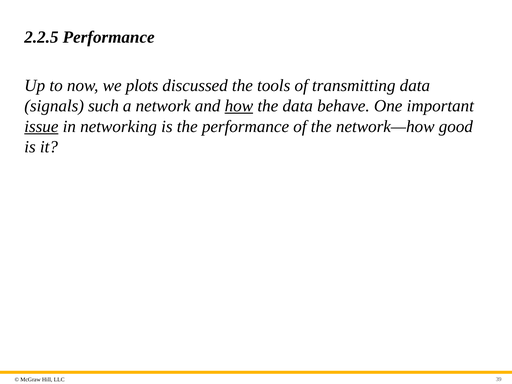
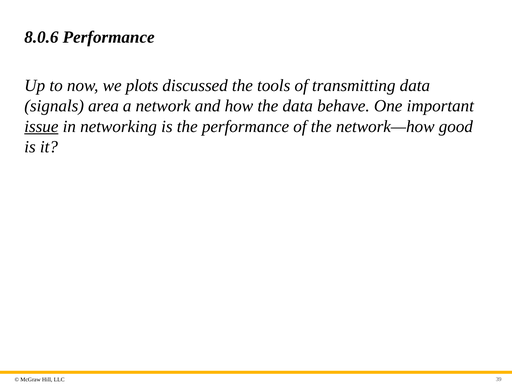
2.2.5: 2.2.5 -> 8.0.6 (41, 37)
such: such -> area (104, 106)
how underline: present -> none (239, 106)
